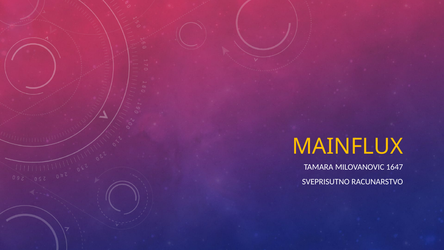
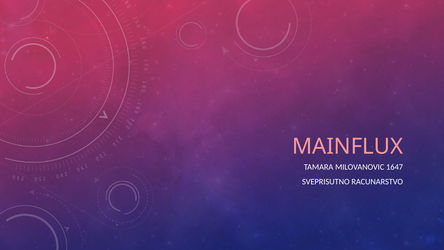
MAINFLUX colour: yellow -> pink (348, 146)
